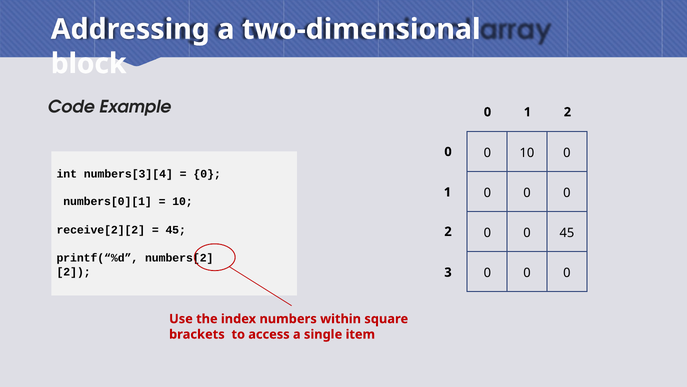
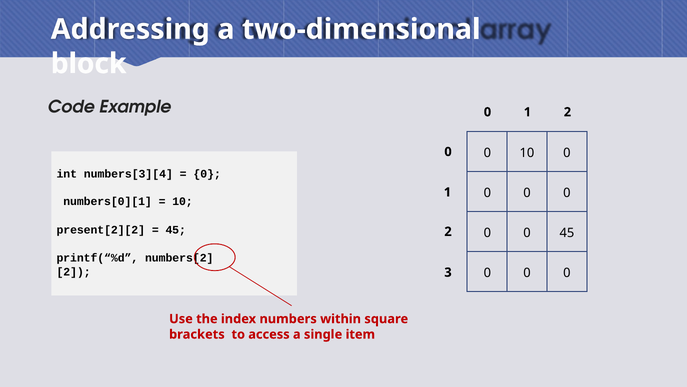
receive[2][2: receive[2][2 -> present[2][2 (101, 230)
